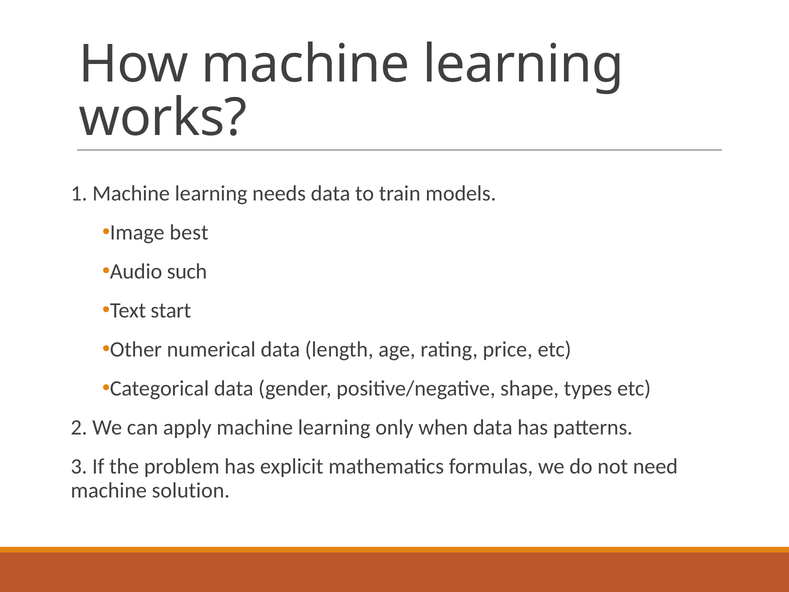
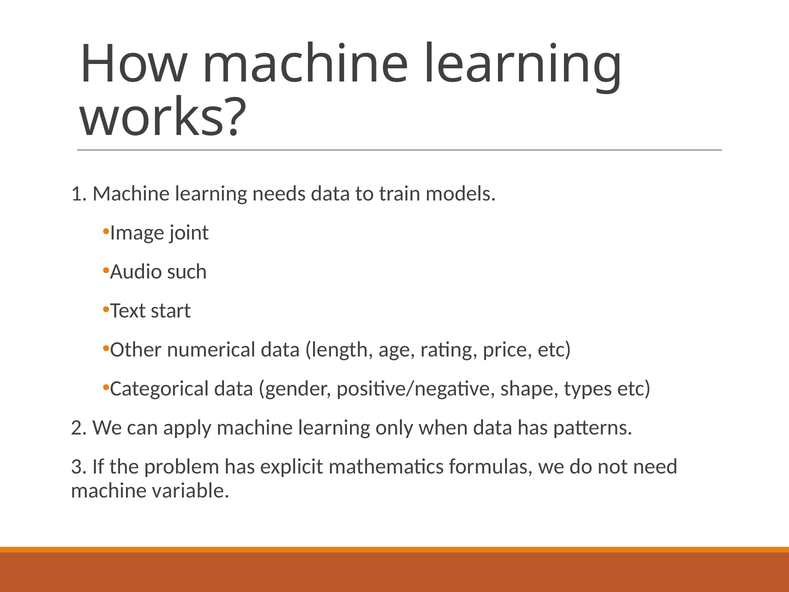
best: best -> joint (189, 232)
solution: solution -> variable (191, 490)
